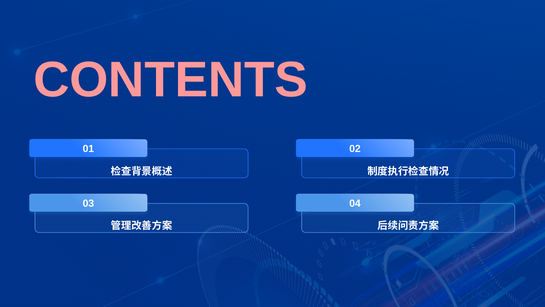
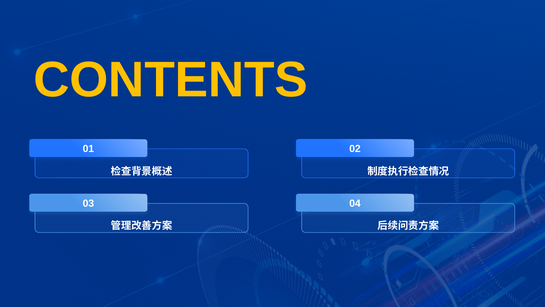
CONTENTS colour: pink -> yellow (171, 80)
